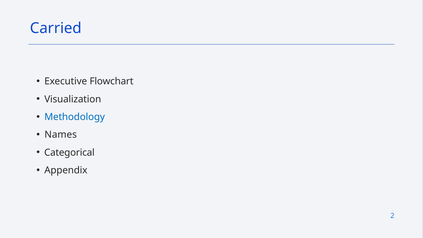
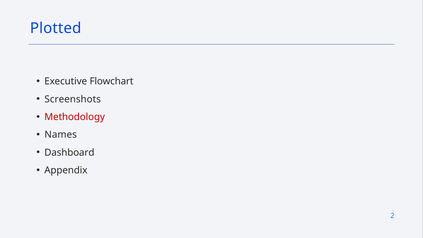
Carried: Carried -> Plotted (56, 28)
Visualization: Visualization -> Screenshots (73, 99)
Methodology colour: blue -> red (75, 117)
Categorical: Categorical -> Dashboard (69, 153)
